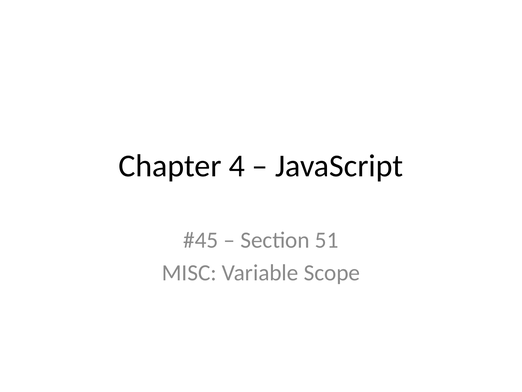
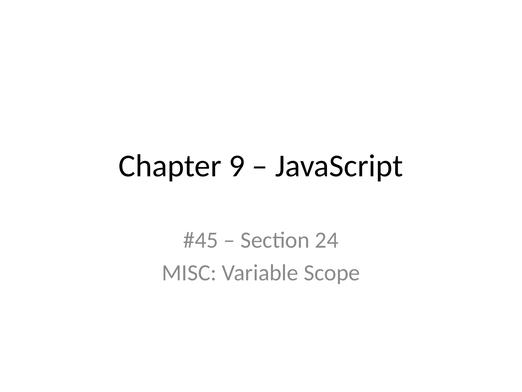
4: 4 -> 9 (237, 166)
51: 51 -> 24 (327, 240)
